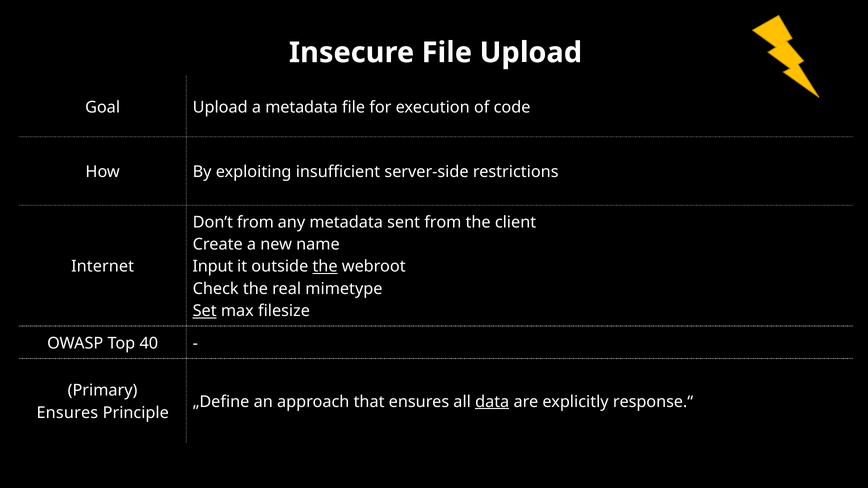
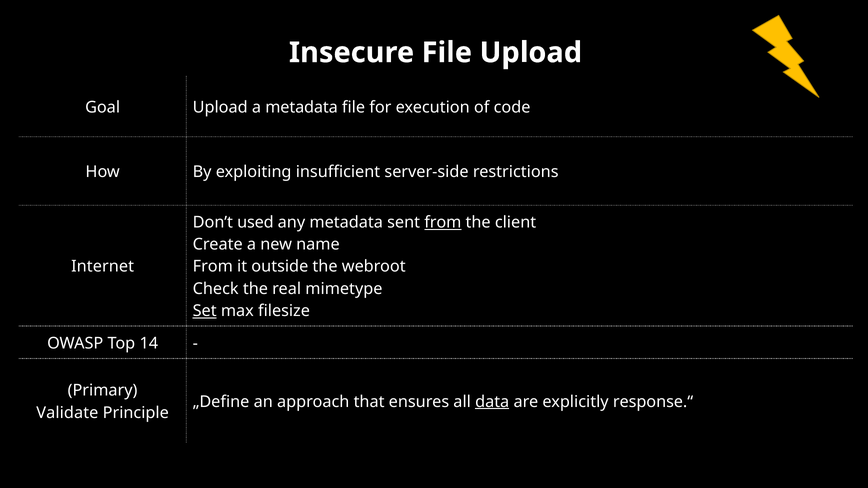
Don’t from: from -> used (255, 222)
from underline: none -> present (443, 222)
Input: Input -> From (213, 267)
the underline: present -> none (325, 267)
40: 40 -> 14 (149, 343)
Ensures: Ensures -> Validate (67, 413)
